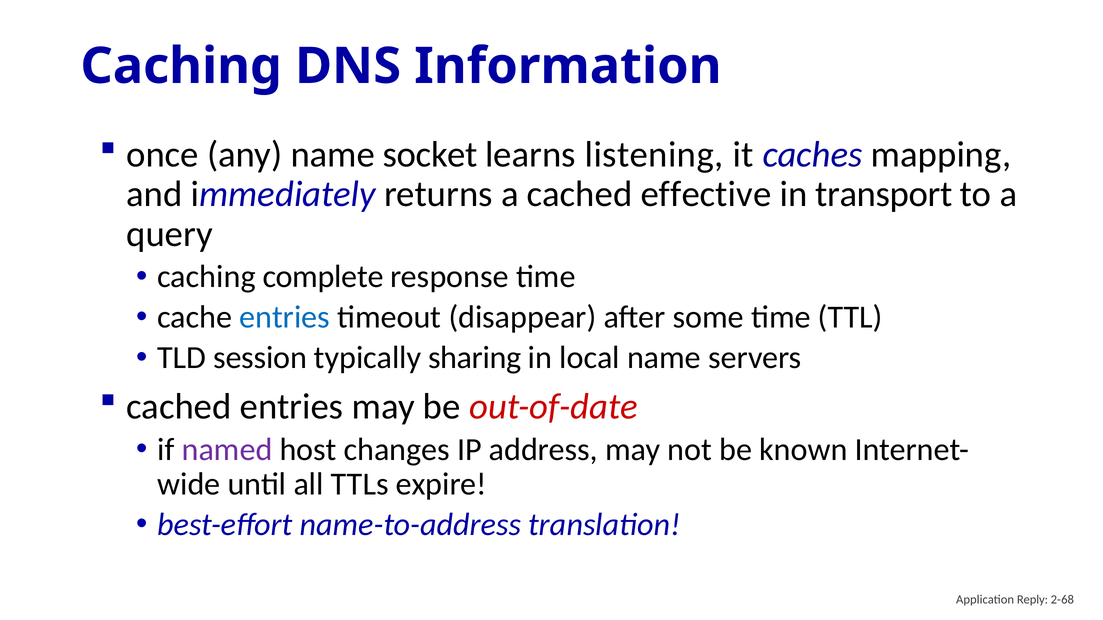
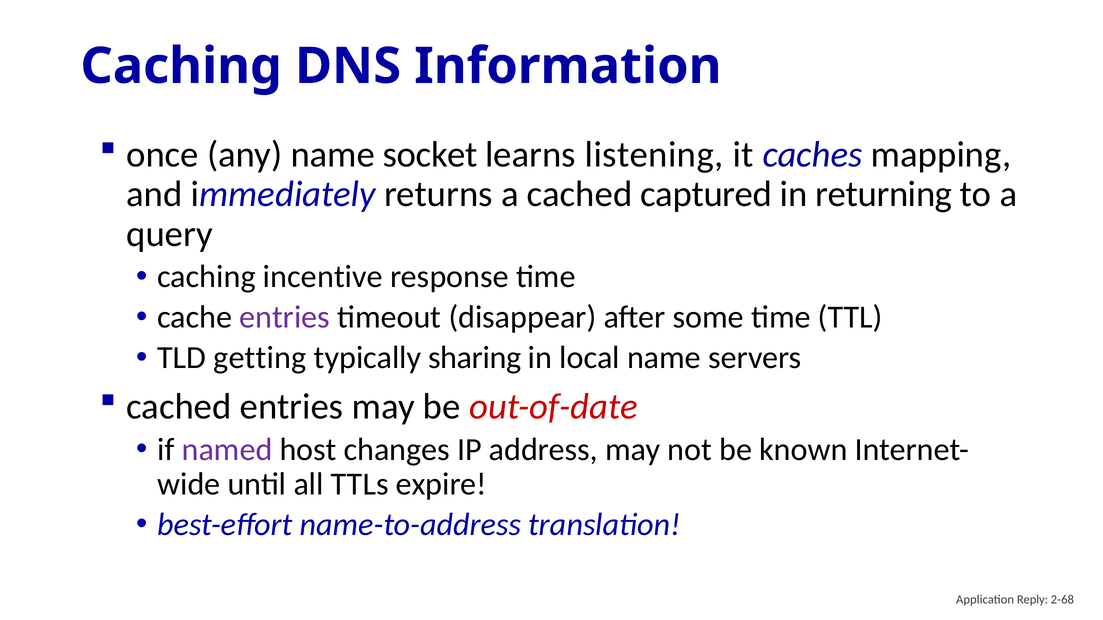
effective: effective -> captured (706, 194)
transport: transport -> returning (884, 194)
complete: complete -> incentive (323, 277)
entries colour: blue -> purple (285, 318)
session: session -> getting (260, 358)
